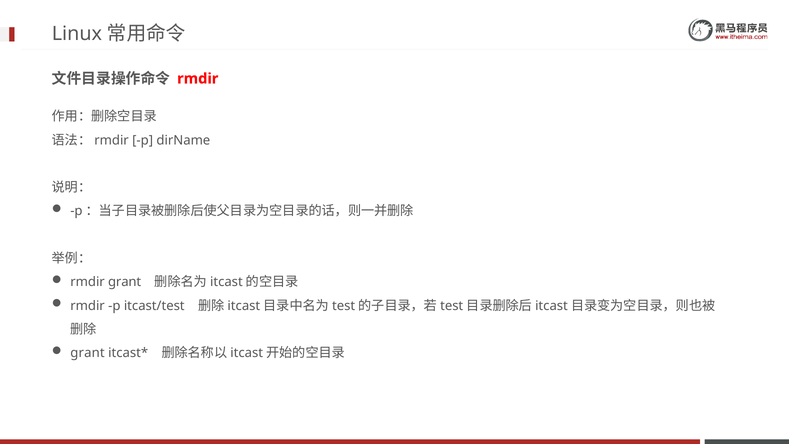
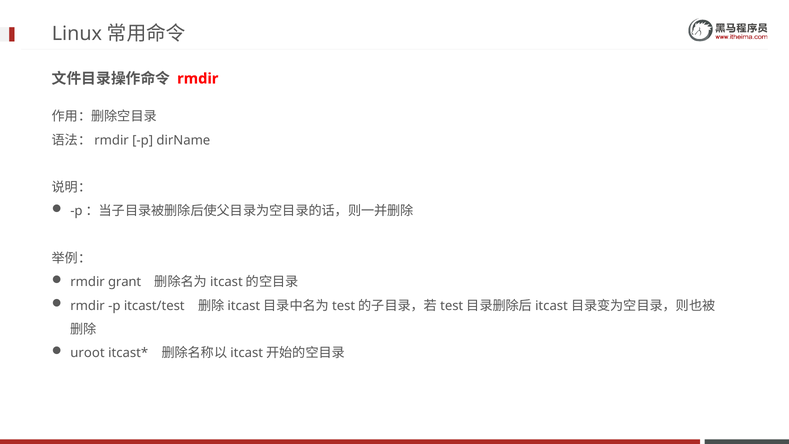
grant: grant -> uroot (88, 353)
